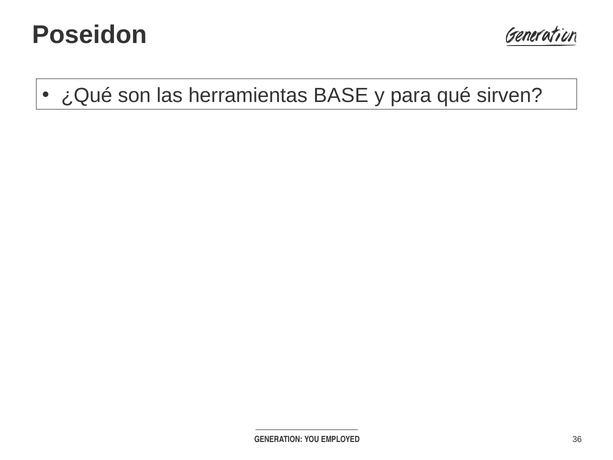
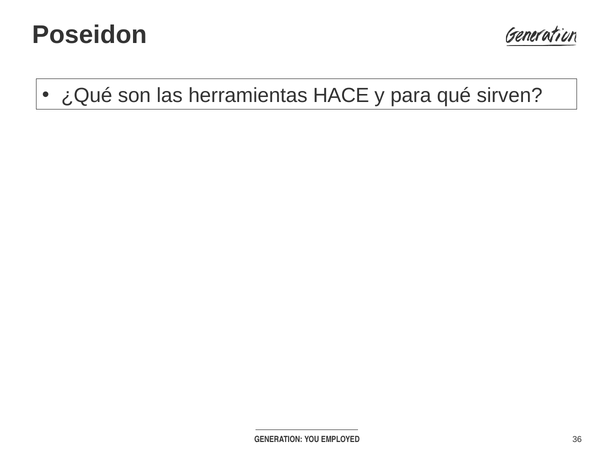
BASE: BASE -> HACE (341, 96)
